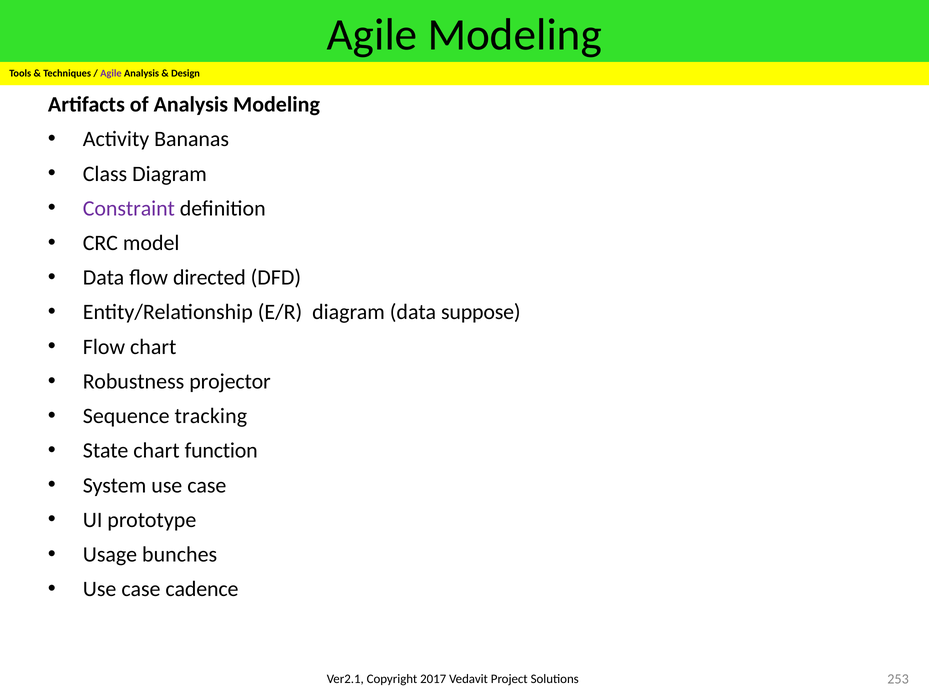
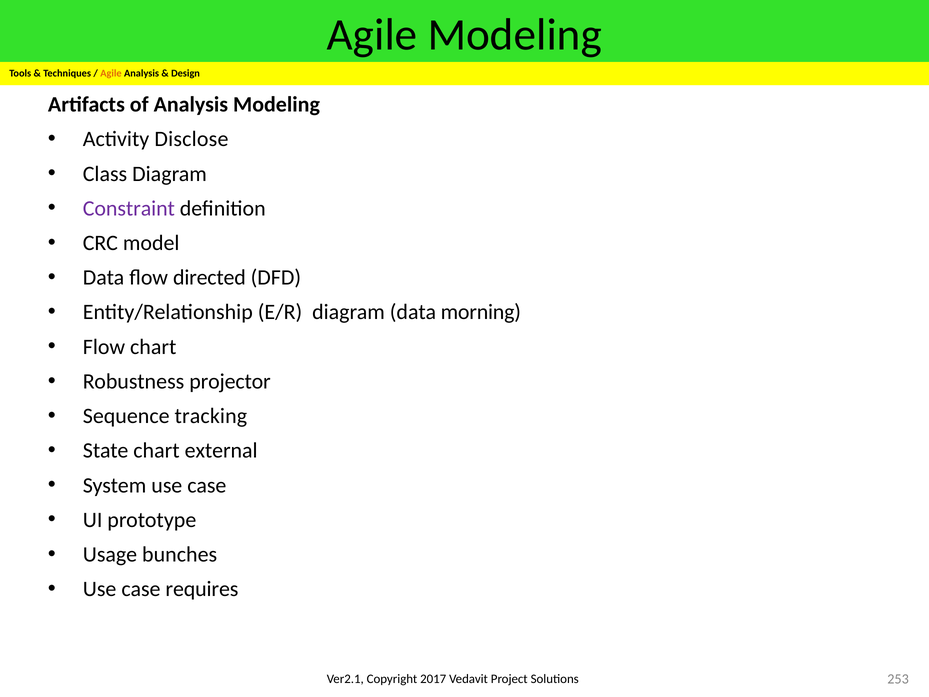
Agile colour: purple -> orange (111, 73)
Bananas: Bananas -> Disclose (191, 139)
suppose: suppose -> morning (481, 312)
function: function -> external (221, 450)
cadence: cadence -> requires (202, 589)
